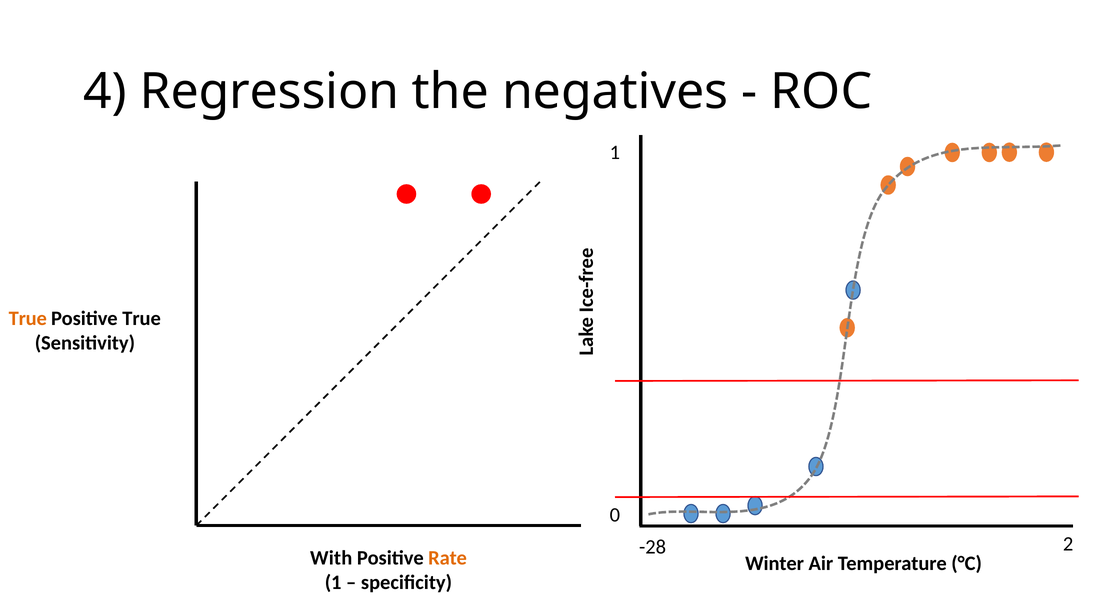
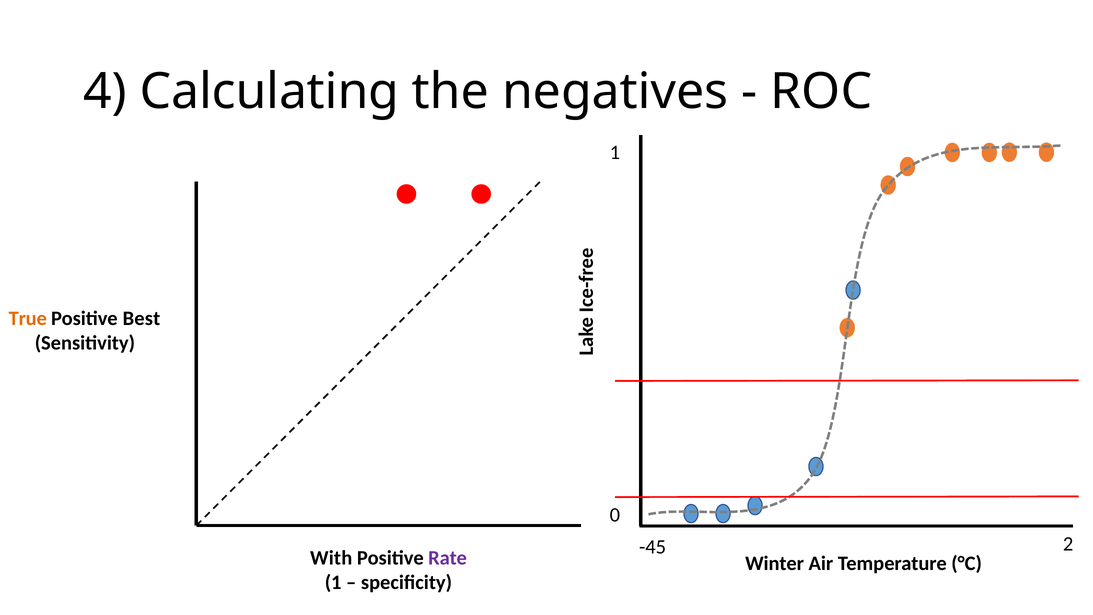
Regression: Regression -> Calculating (270, 92)
Positive True: True -> Best (141, 318)
-28: -28 -> -45 (653, 547)
Rate colour: orange -> purple (448, 558)
